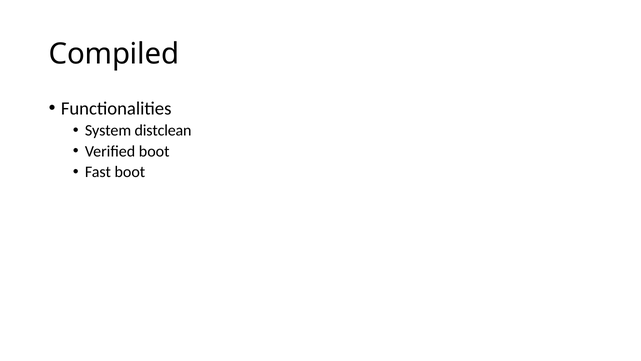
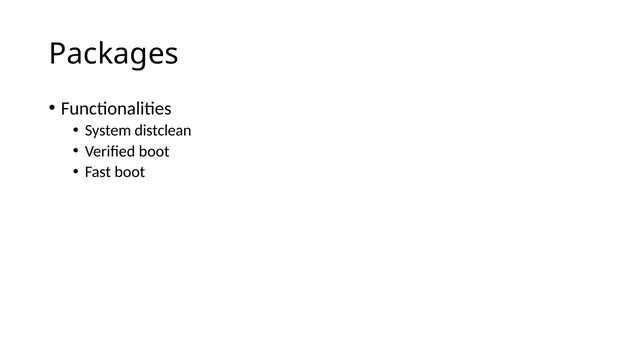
Compiled: Compiled -> Packages (114, 54)
